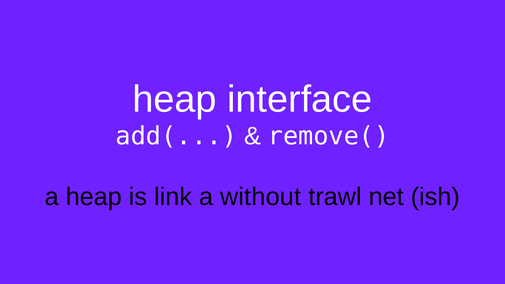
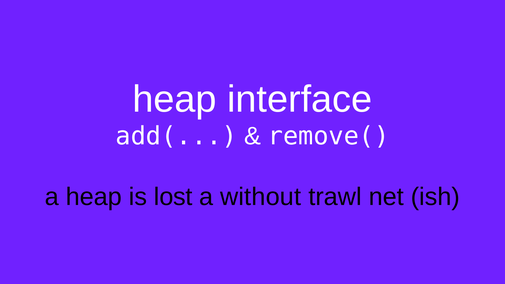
link: link -> lost (173, 197)
